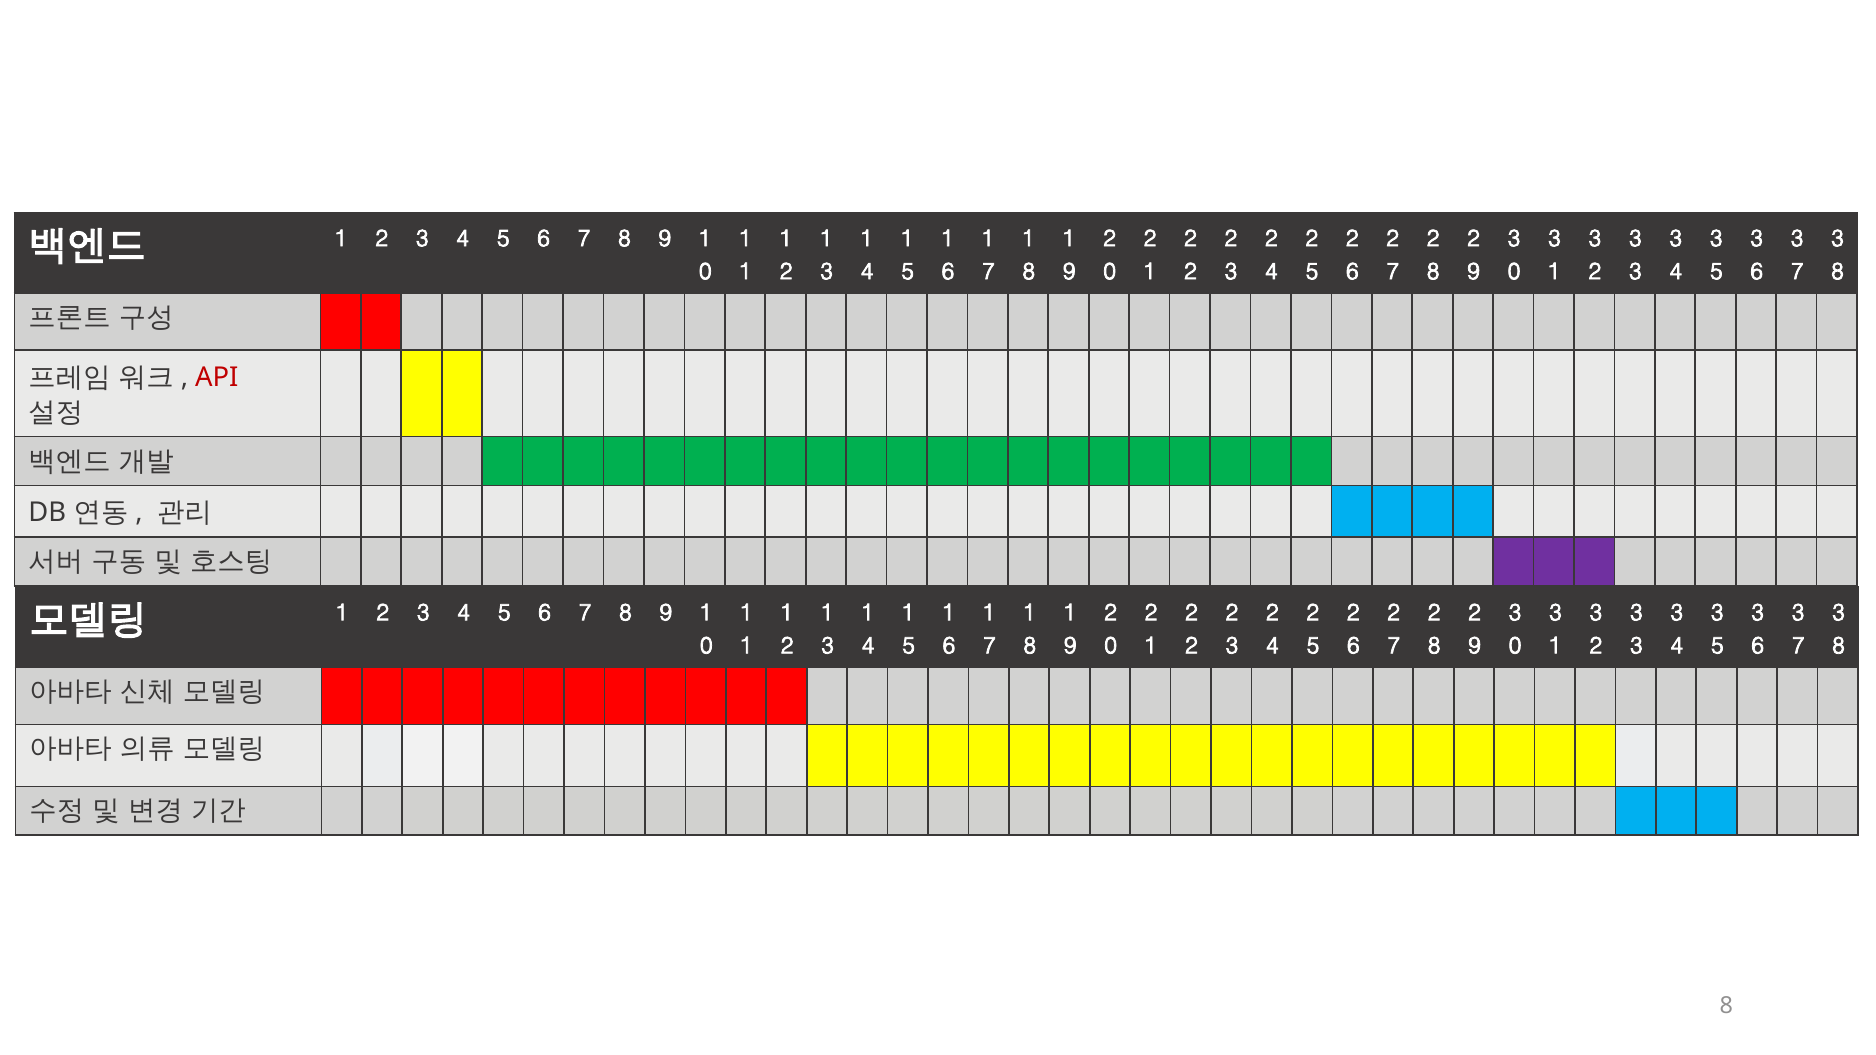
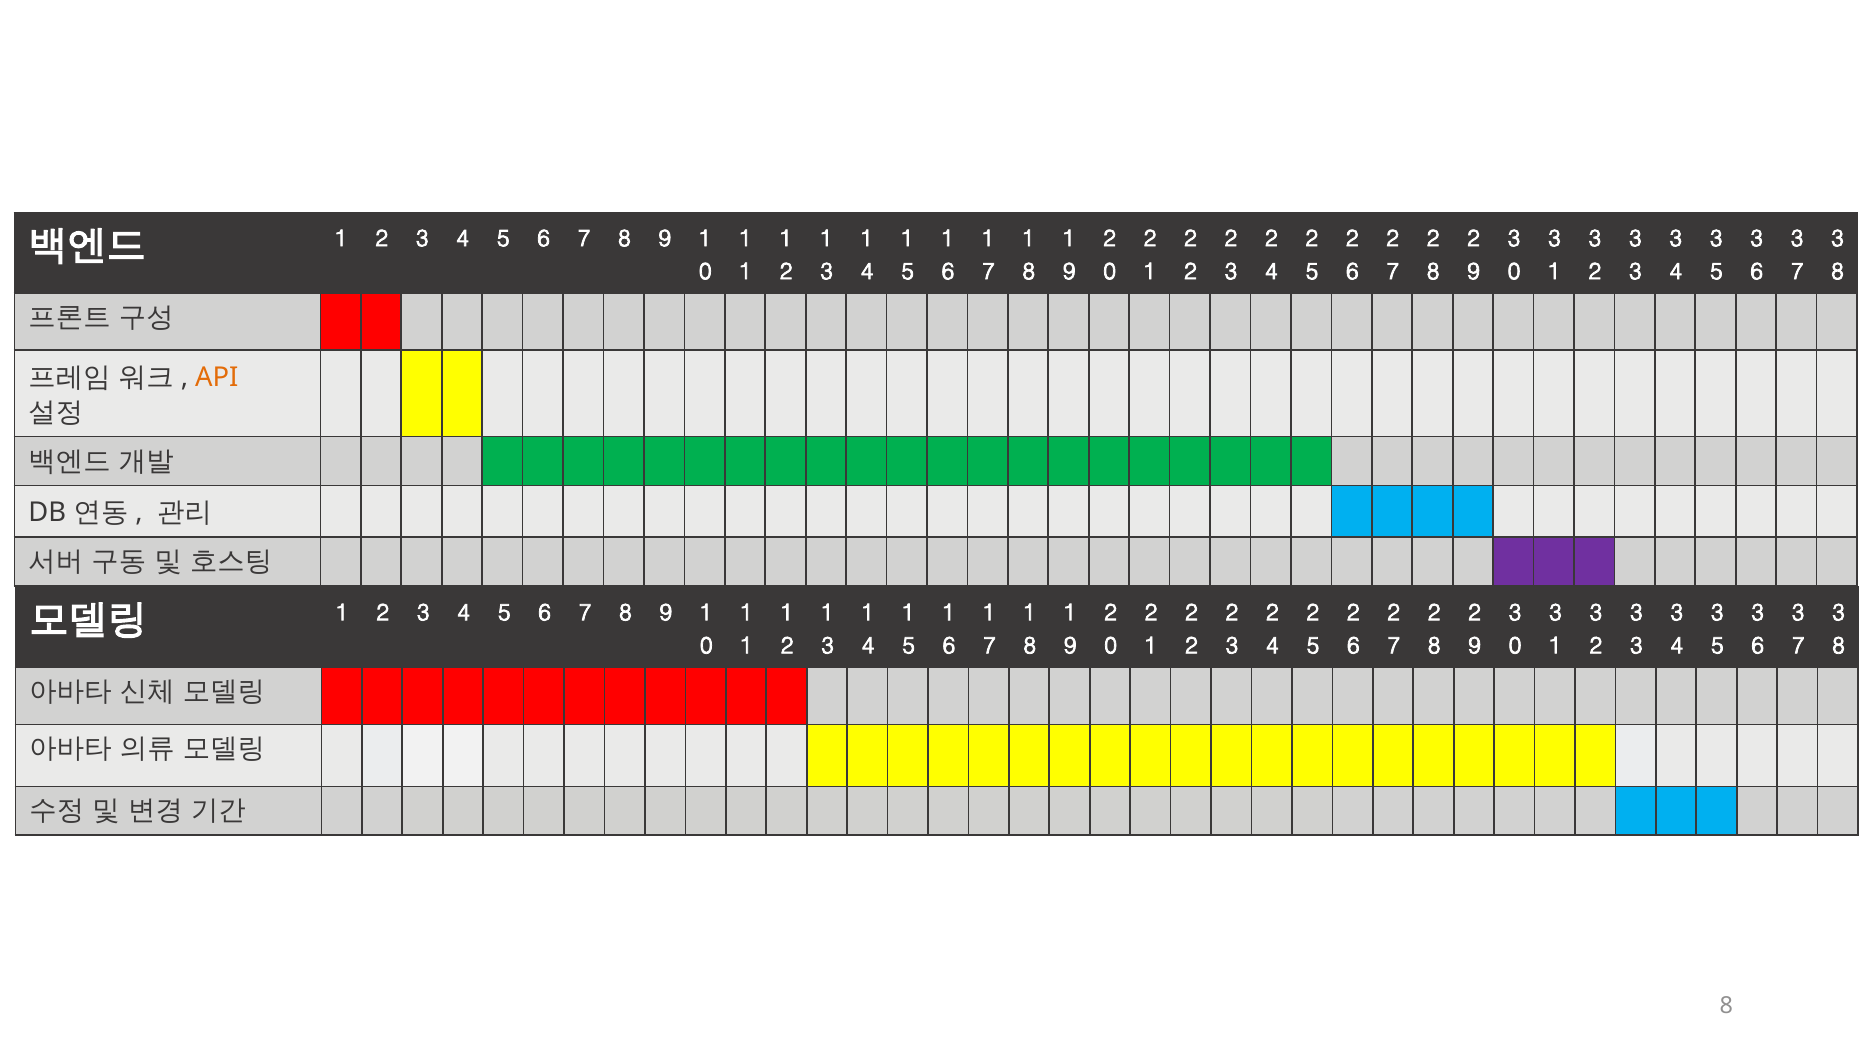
API colour: red -> orange (217, 378)
